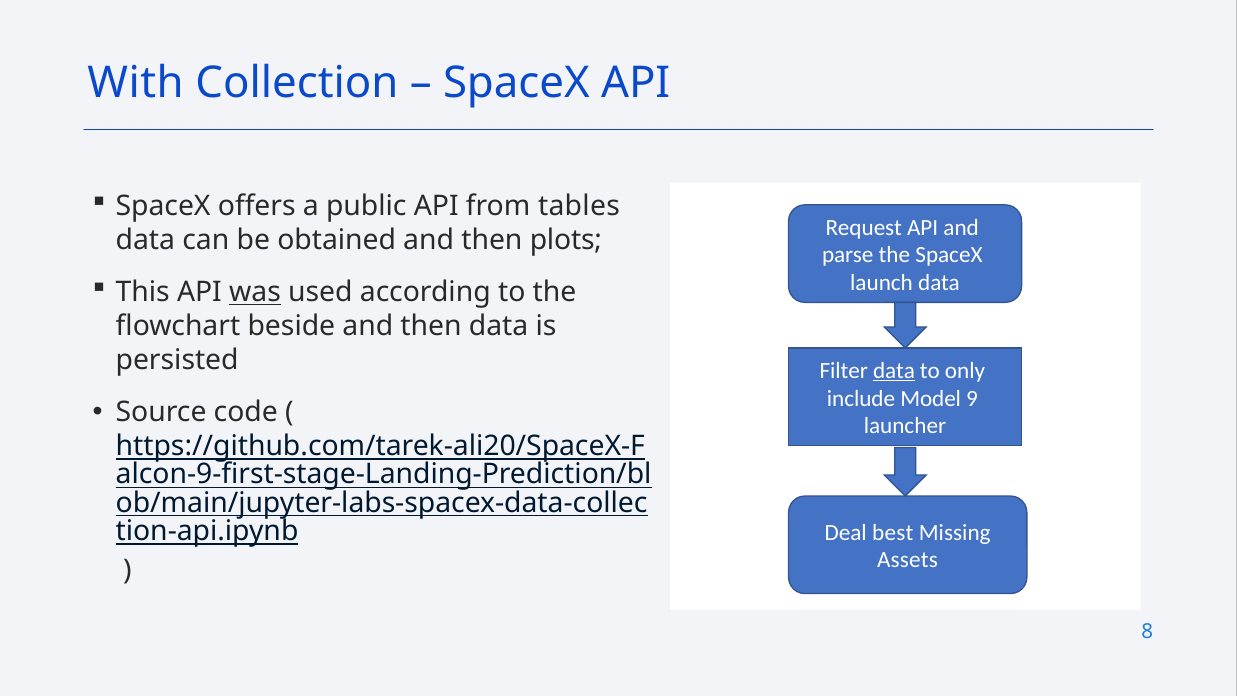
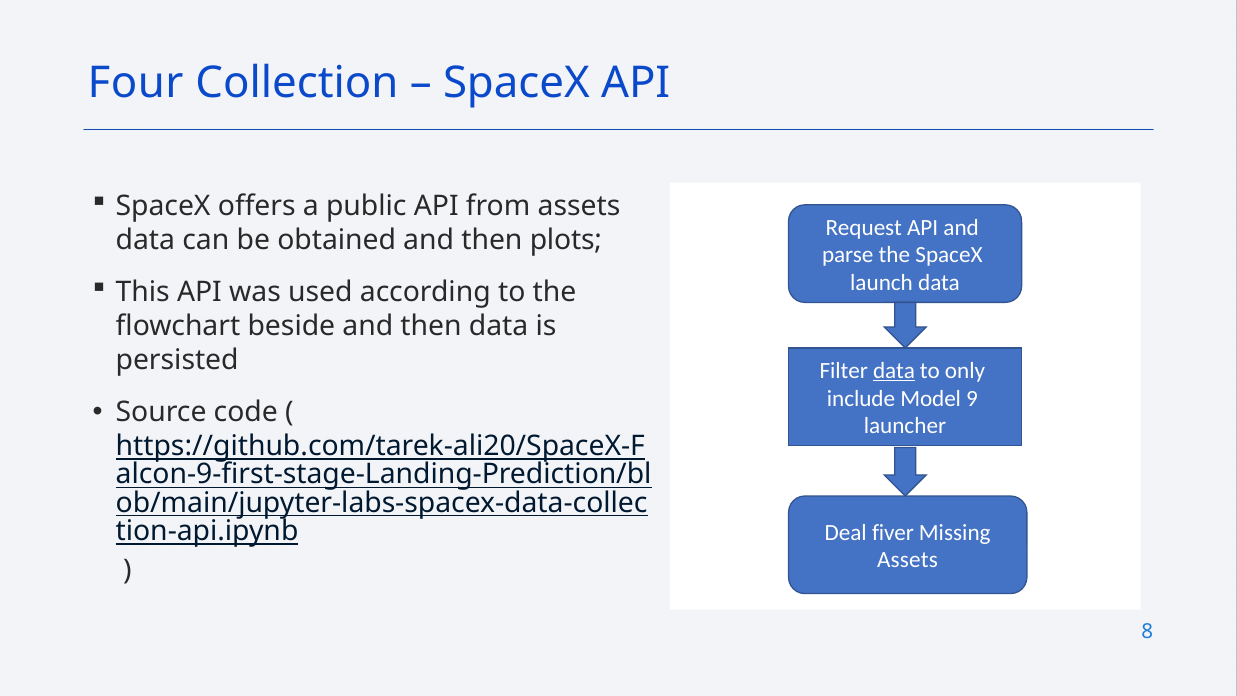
With: With -> Four (136, 83)
from tables: tables -> assets (579, 206)
was underline: present -> none (255, 292)
best: best -> fiver (893, 532)
